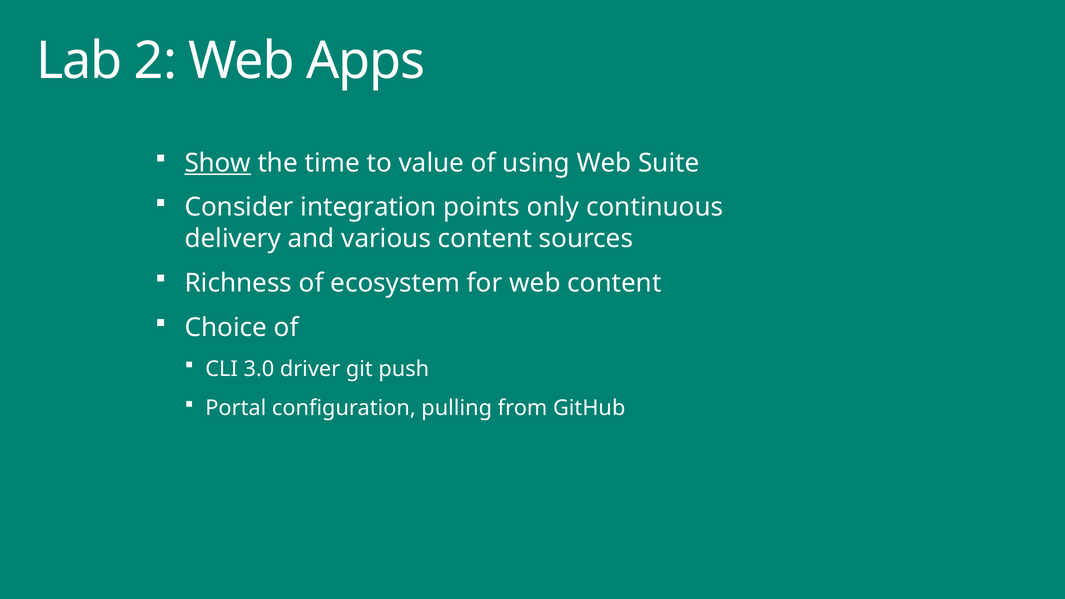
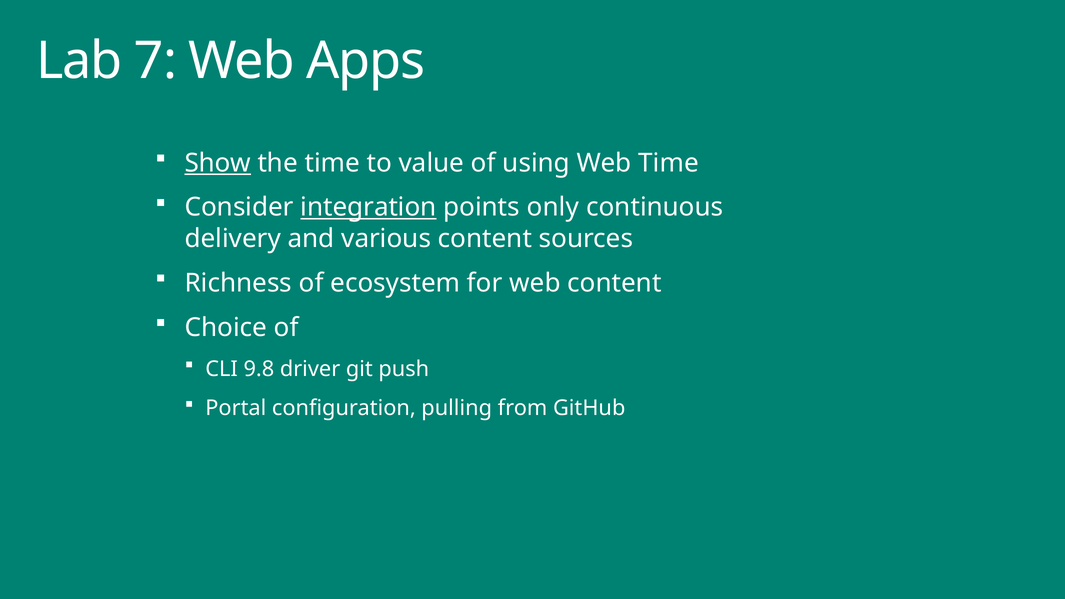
2: 2 -> 7 (155, 61)
Web Suite: Suite -> Time (669, 163)
integration underline: none -> present (369, 207)
3.0: 3.0 -> 9.8 (259, 369)
